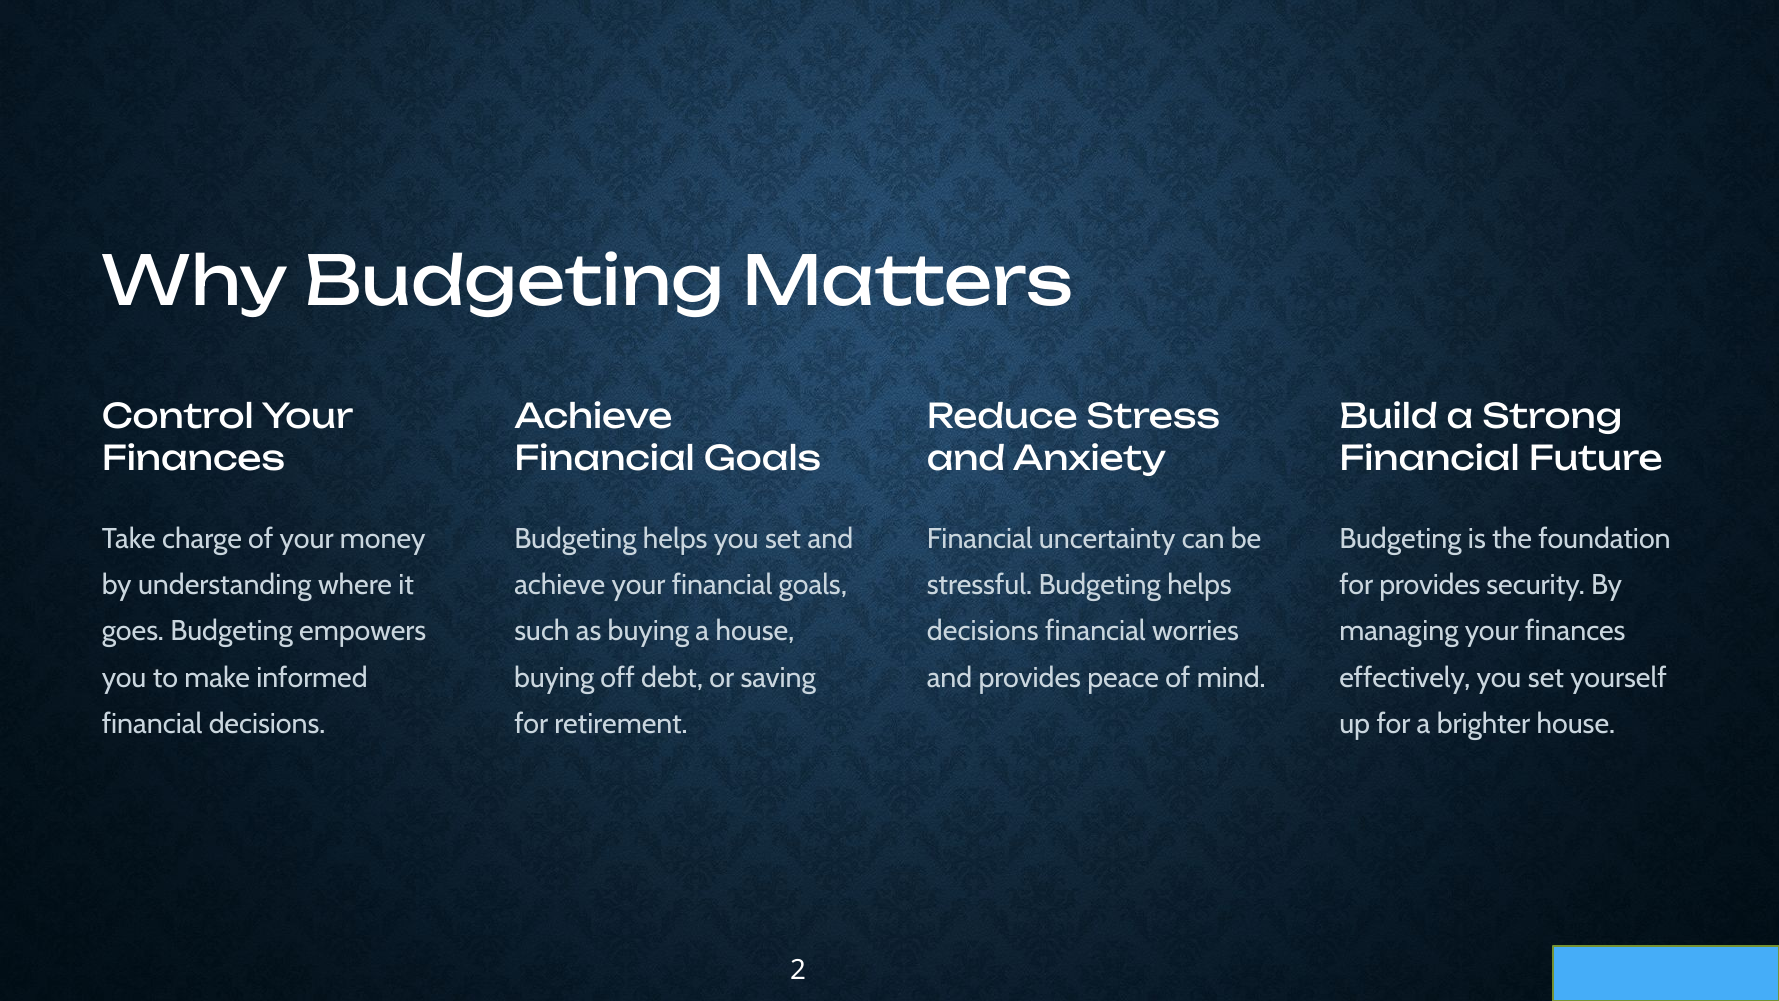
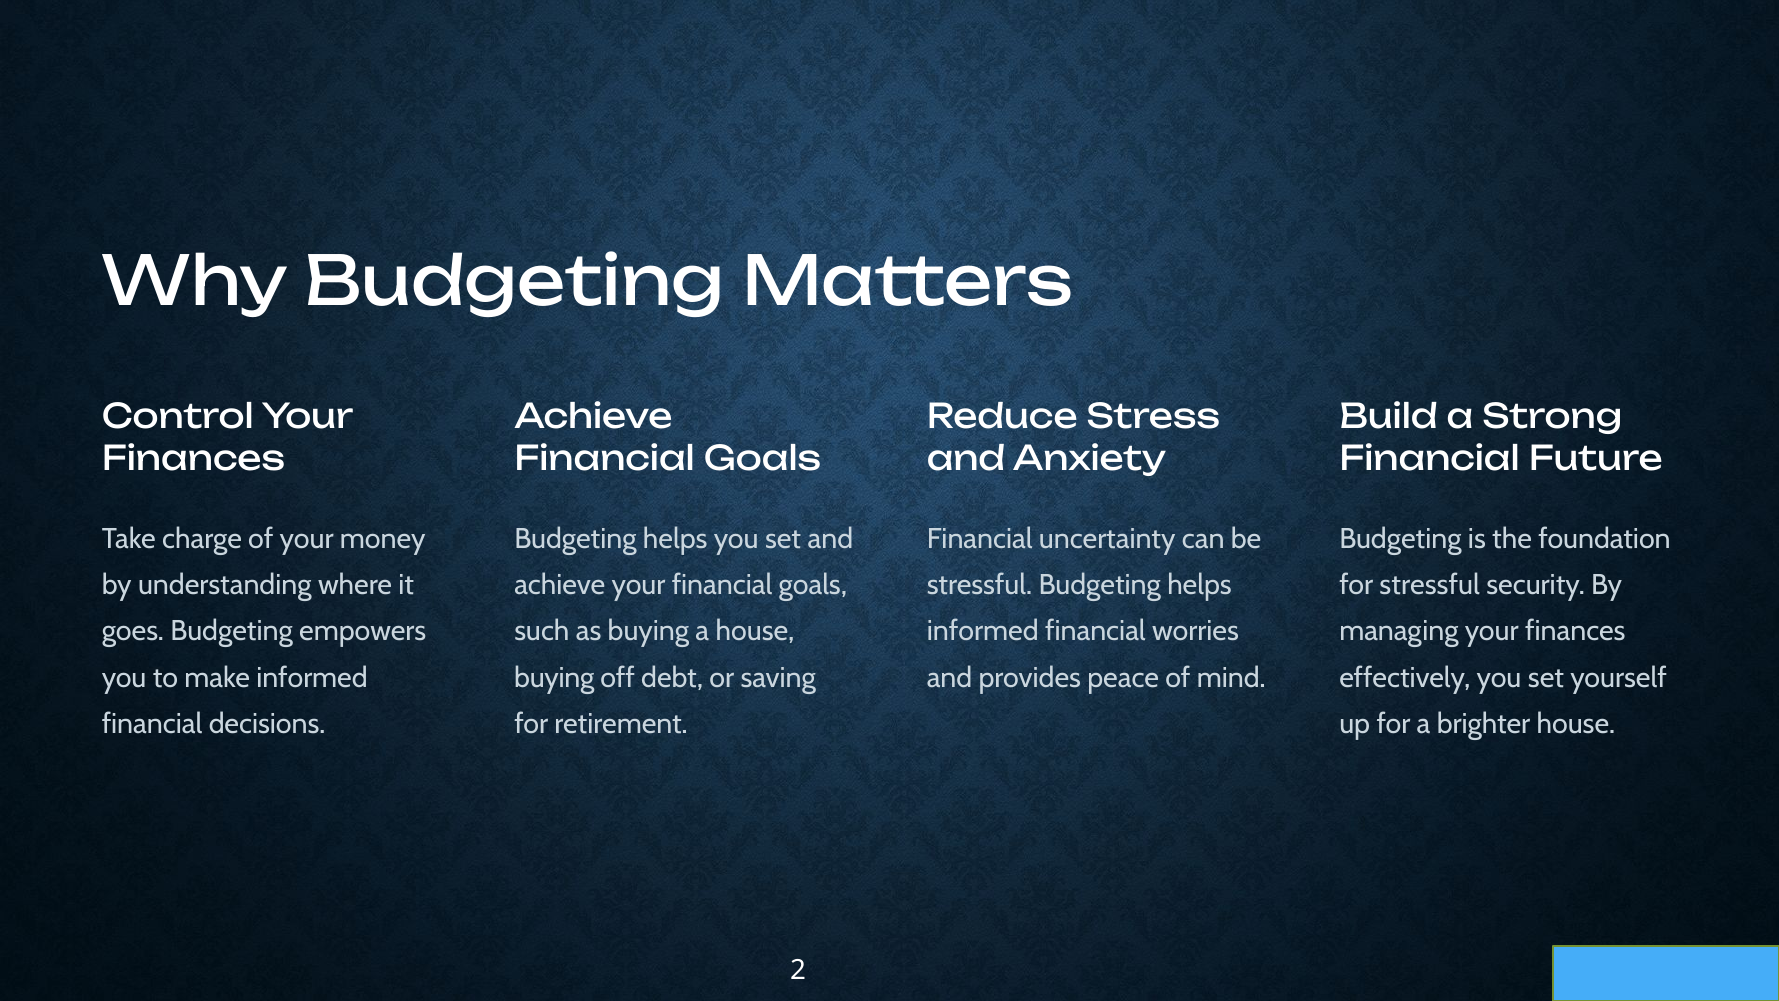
for provides: provides -> stressful (1430, 585)
decisions: decisions -> informed (983, 631)
